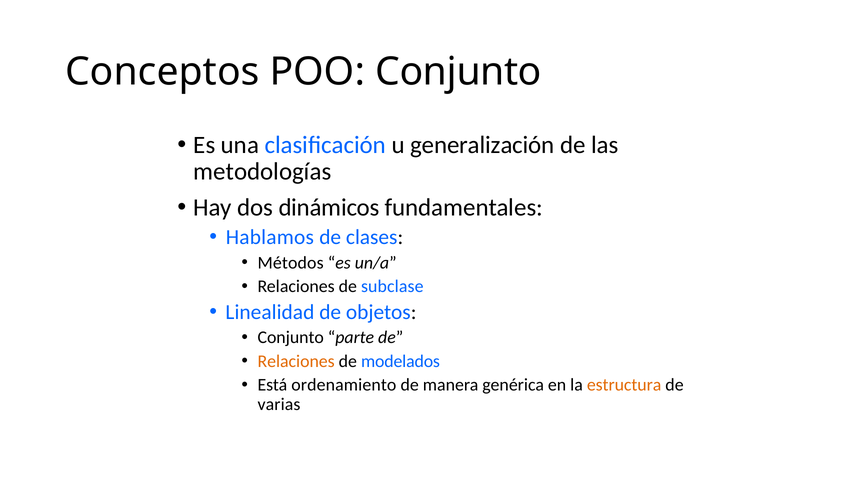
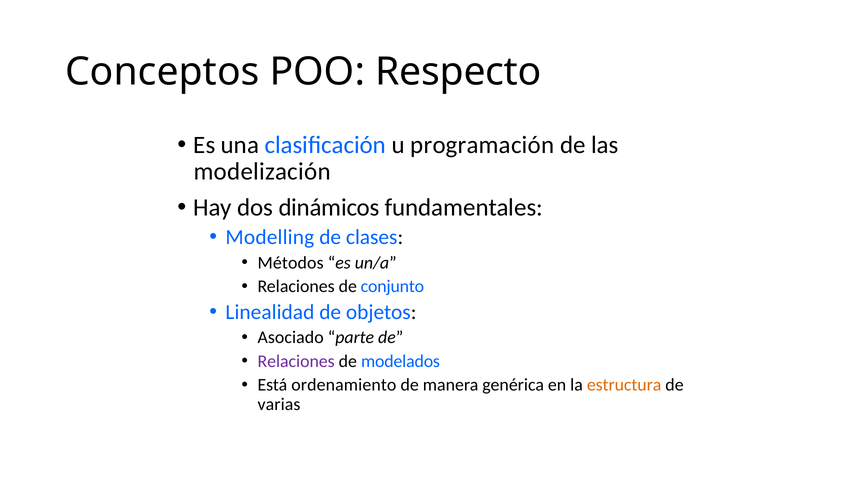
POO Conjunto: Conjunto -> Respecto (458, 72)
generalización: generalización -> programación (482, 145)
metodologías: metodologías -> modelización (262, 172)
Hablamos: Hablamos -> Modelling (270, 237)
subclase: subclase -> conjunto (392, 286)
Conjunto: Conjunto -> Asociado (291, 338)
Relaciones colour: orange -> purple (296, 361)
